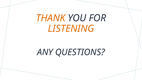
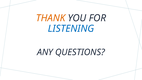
LISTENING colour: orange -> blue (71, 29)
